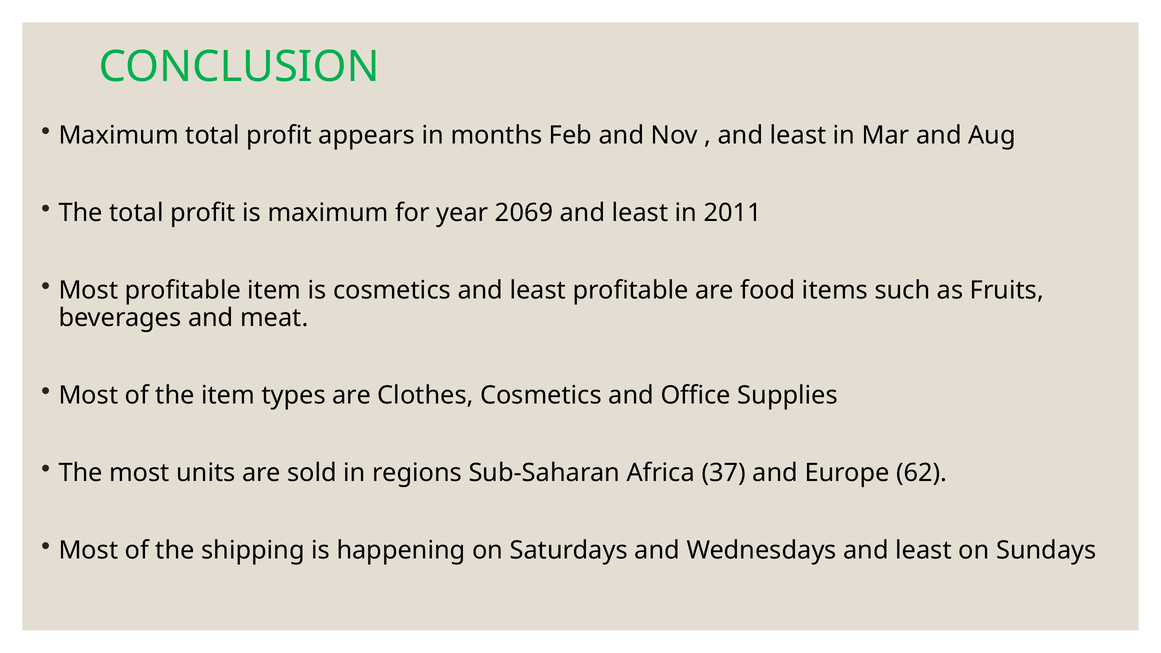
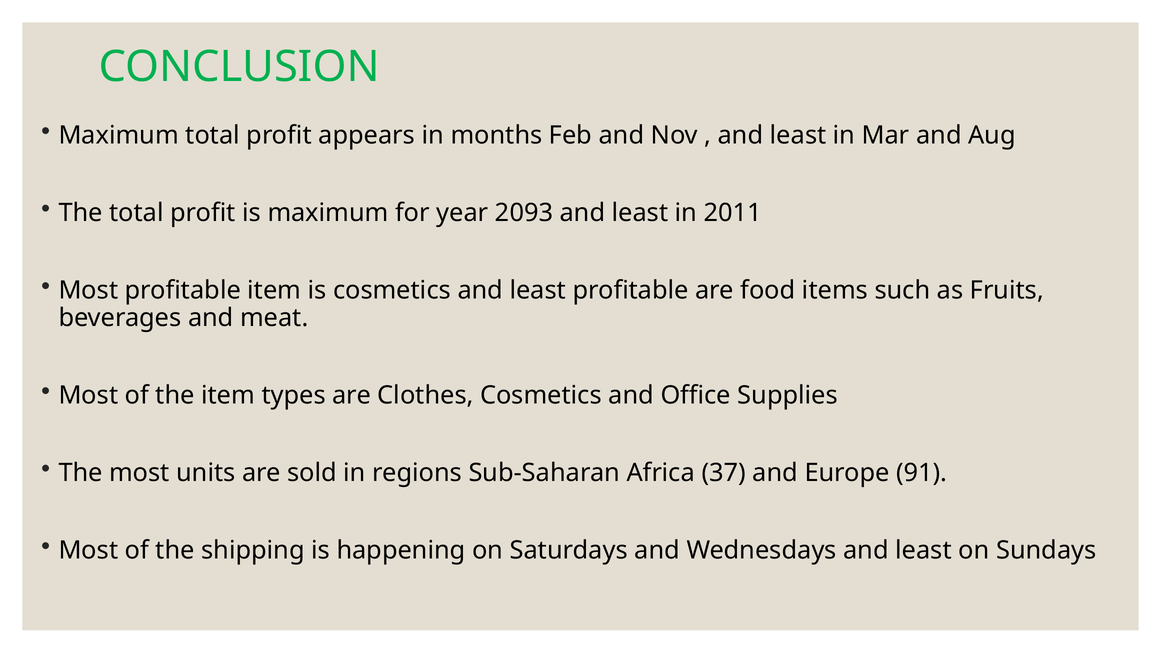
2069: 2069 -> 2093 (524, 213)
62: 62 -> 91 (922, 473)
